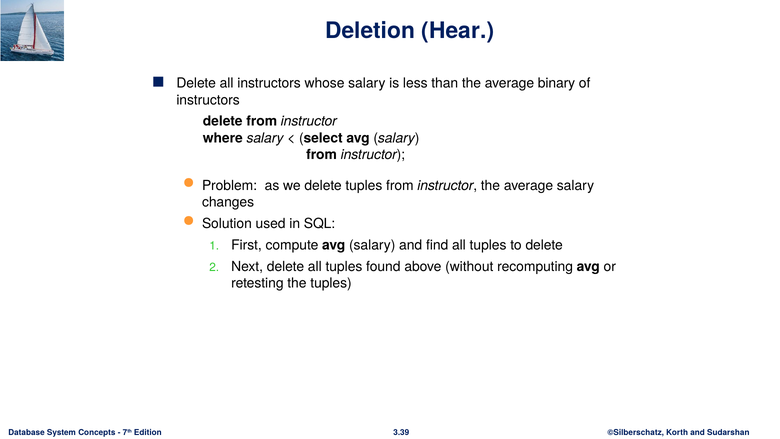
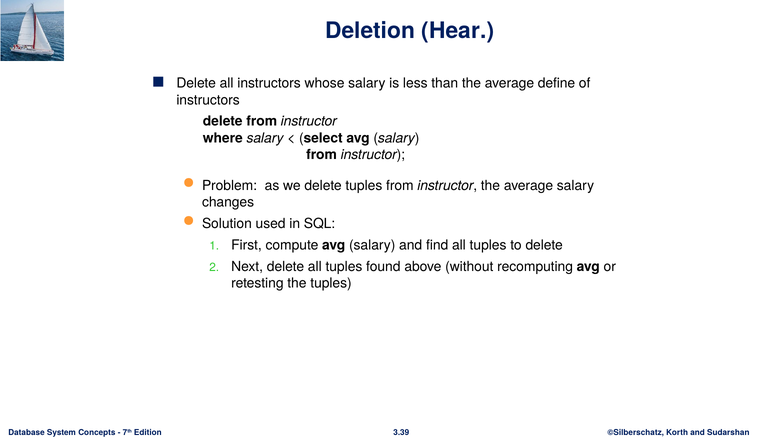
binary: binary -> define (557, 83)
